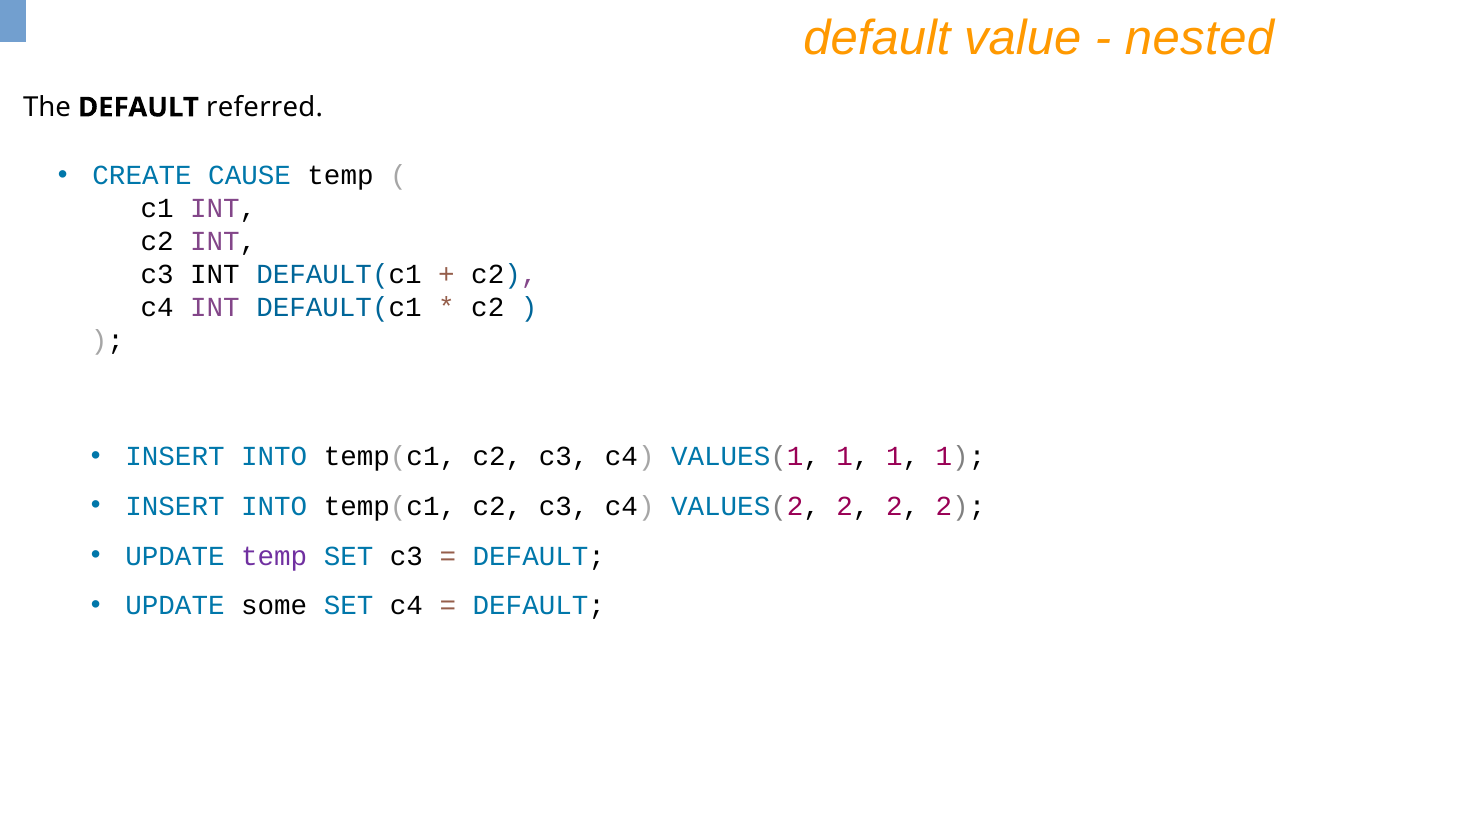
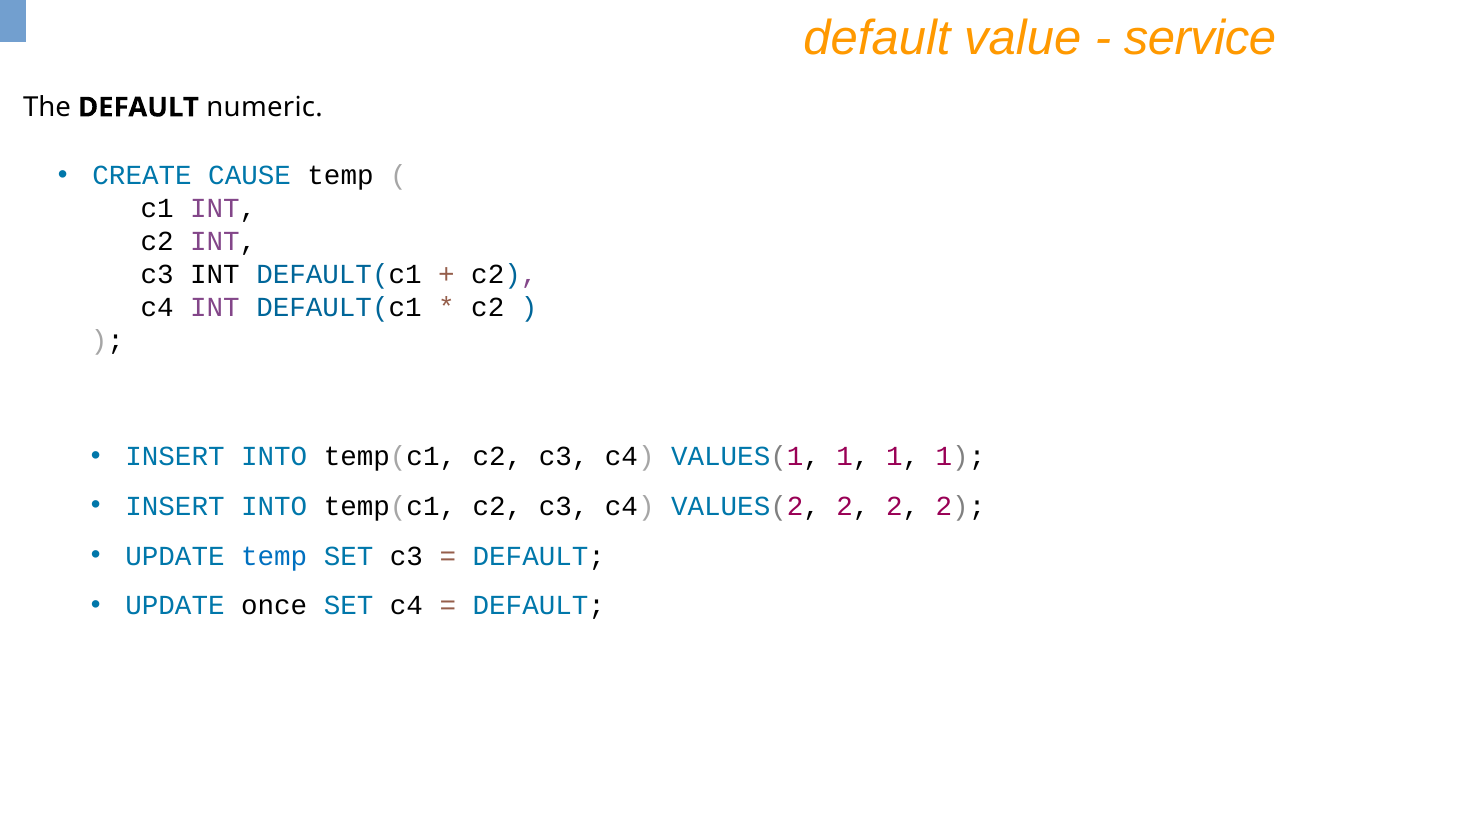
nested: nested -> service (1200, 38)
referred: referred -> numeric (265, 107)
temp colour: purple -> blue (274, 556)
some: some -> once (274, 605)
